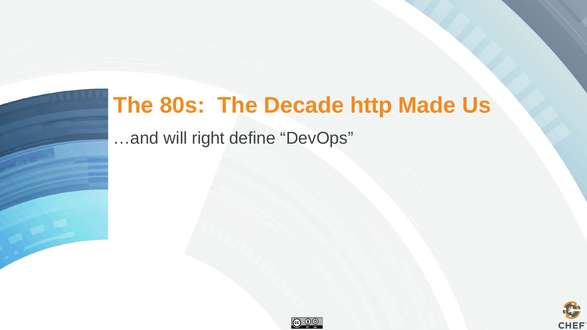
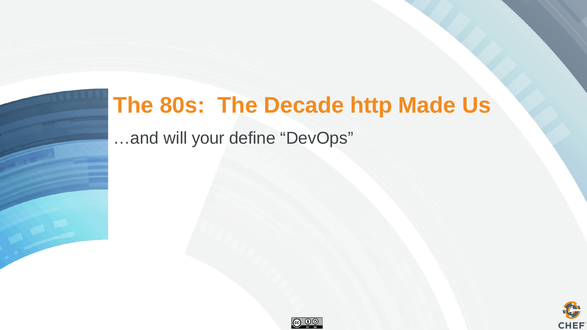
right: right -> your (208, 138)
